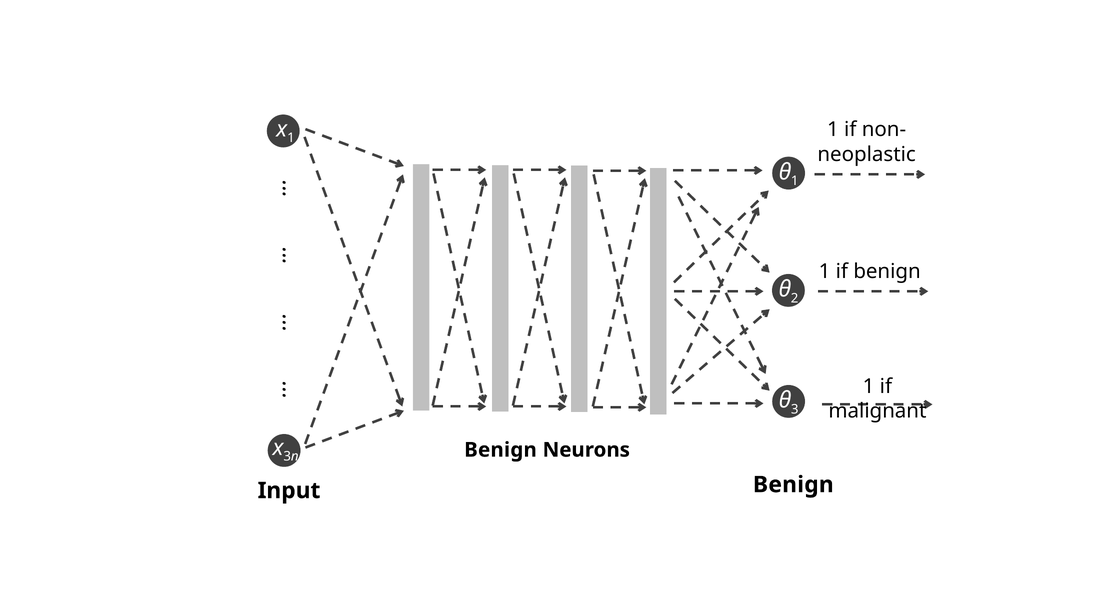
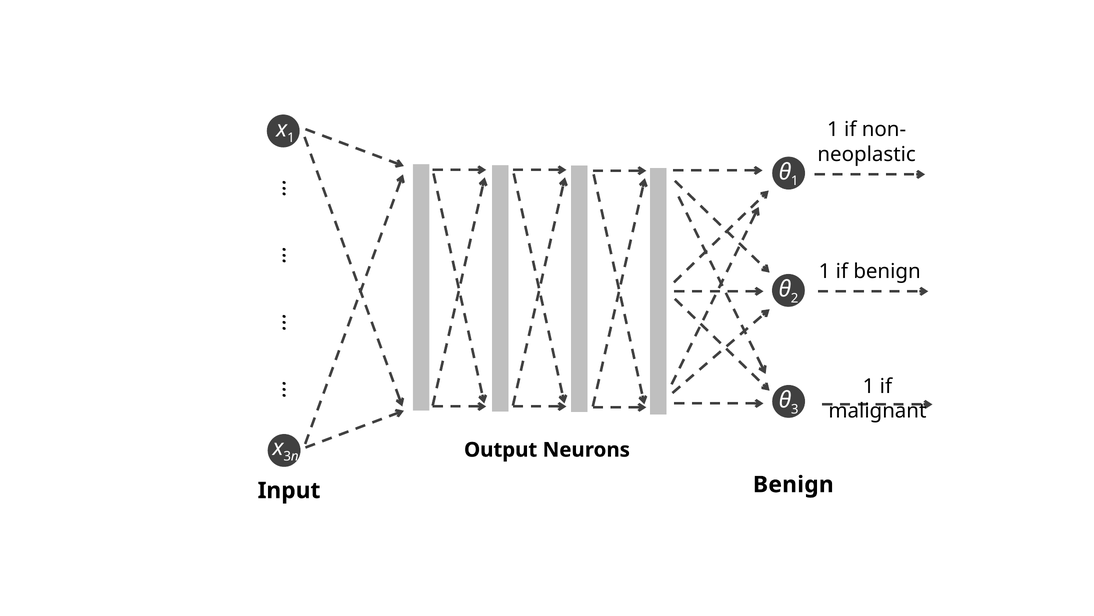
Benign: Benign -> Output (501, 449)
